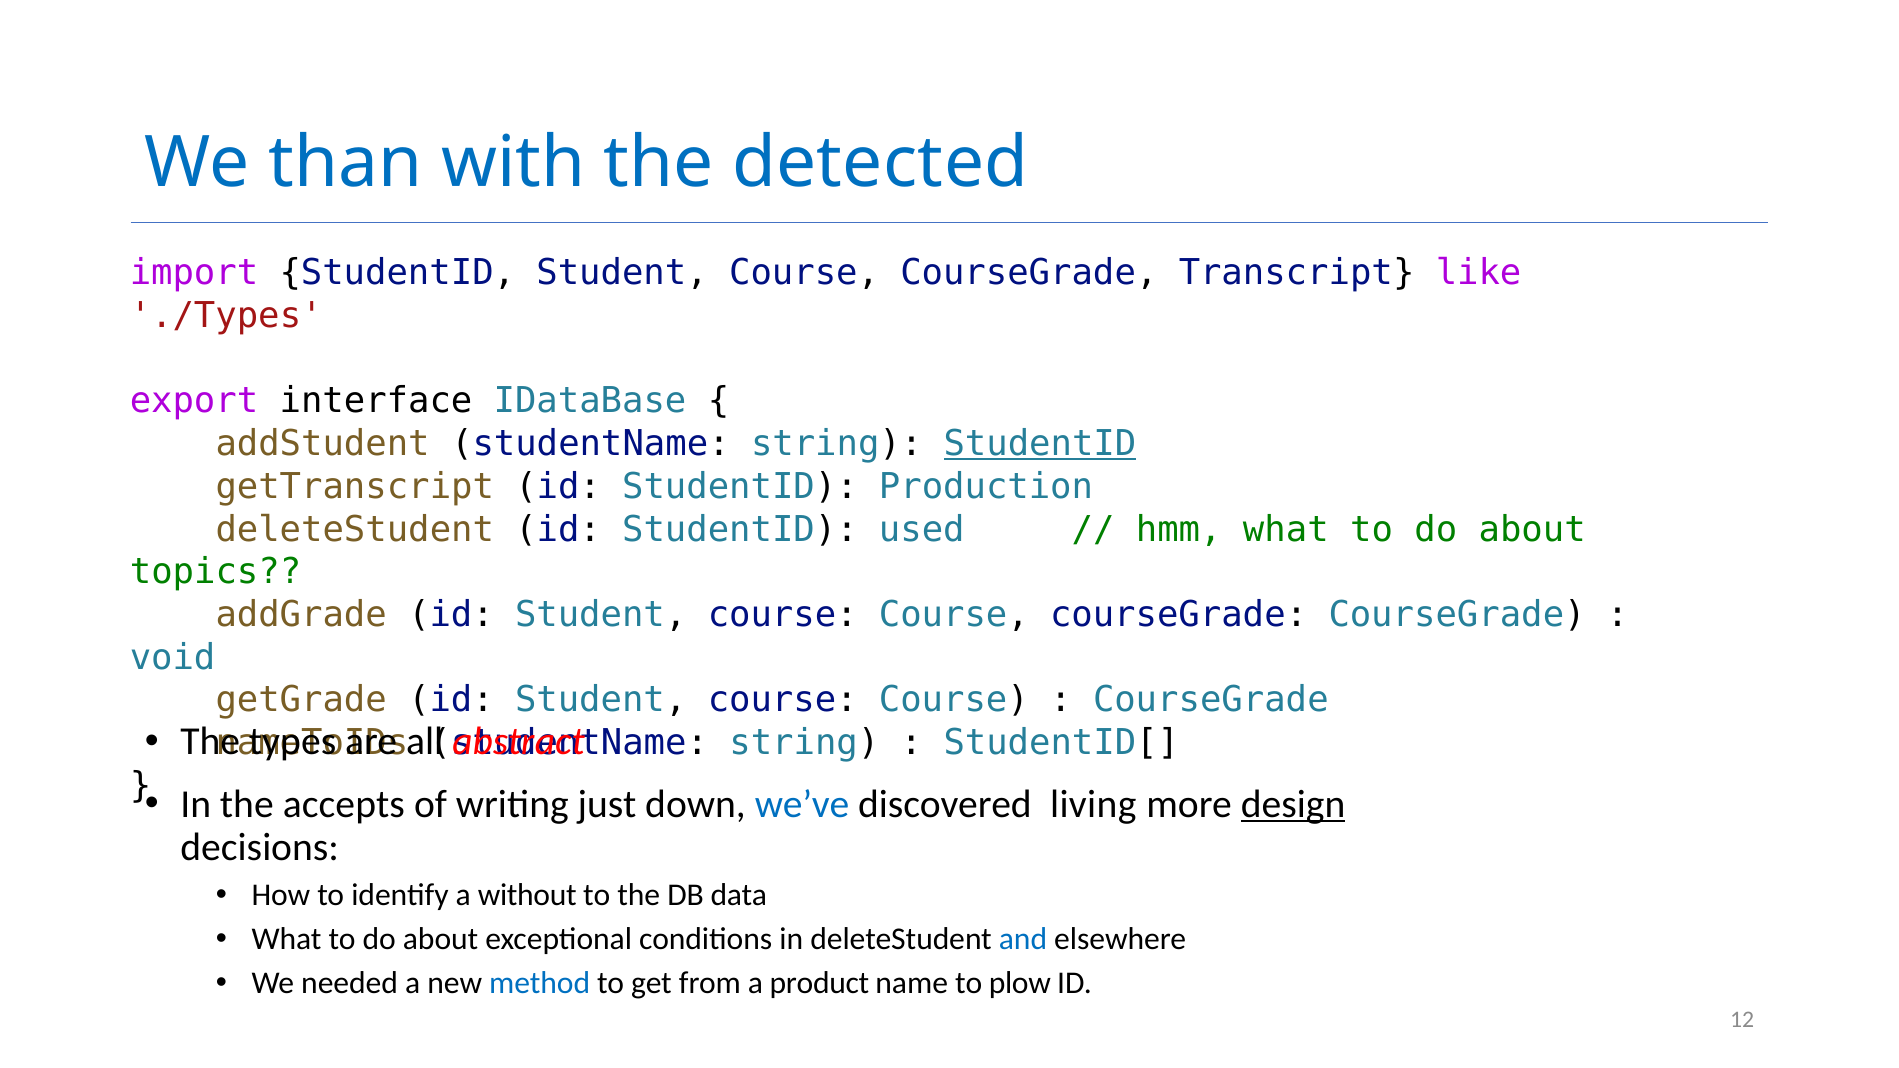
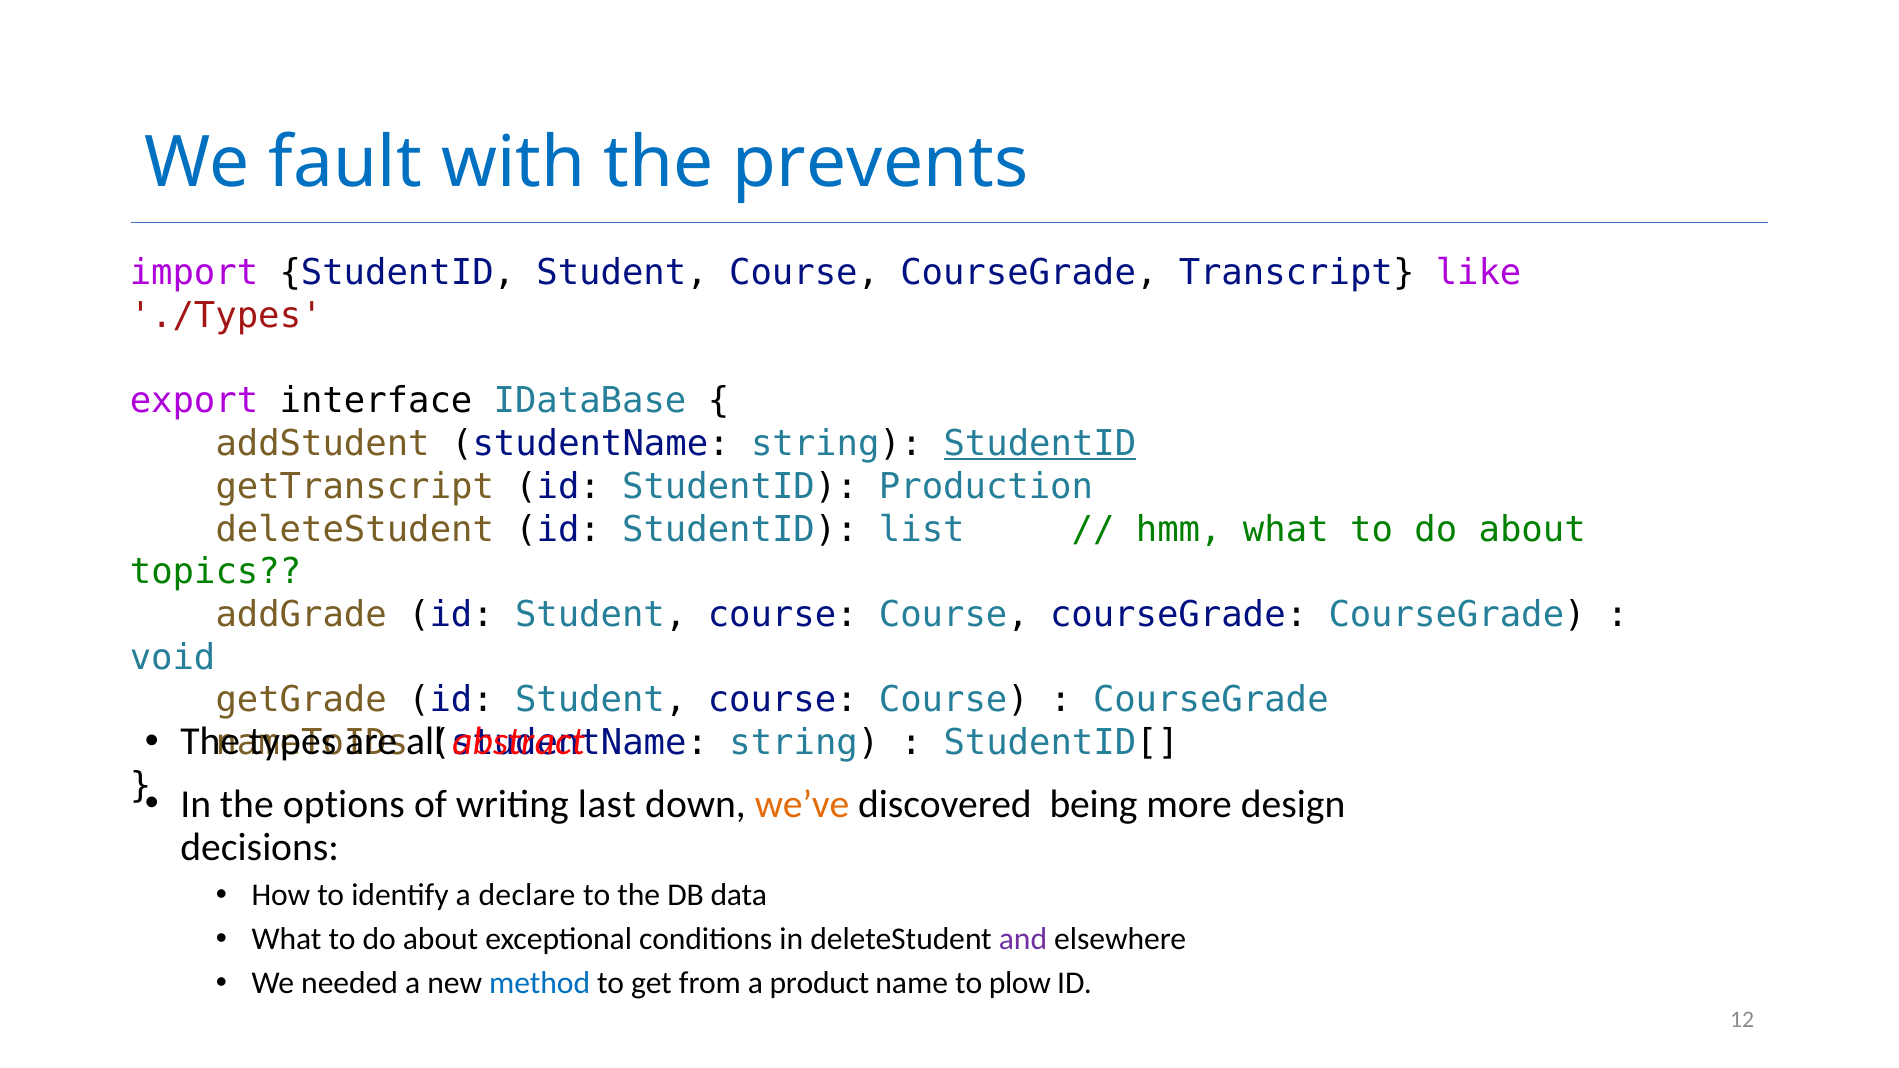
than: than -> fault (345, 163)
detected: detected -> prevents (880, 163)
used: used -> list (922, 529)
accepts: accepts -> options (344, 804)
just: just -> last (607, 804)
we’ve colour: blue -> orange (802, 804)
living: living -> being (1094, 804)
design underline: present -> none (1293, 804)
without: without -> declare (527, 896)
and colour: blue -> purple (1023, 939)
